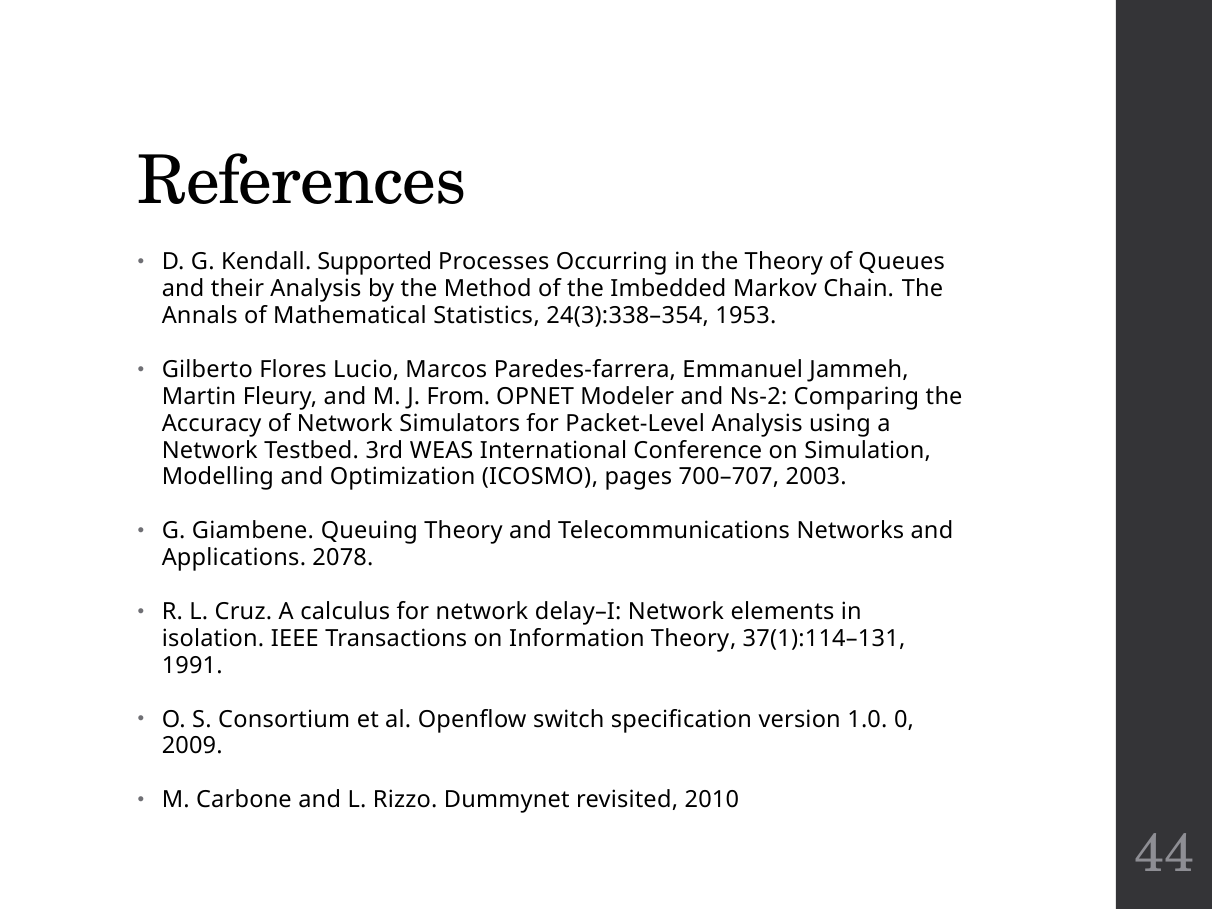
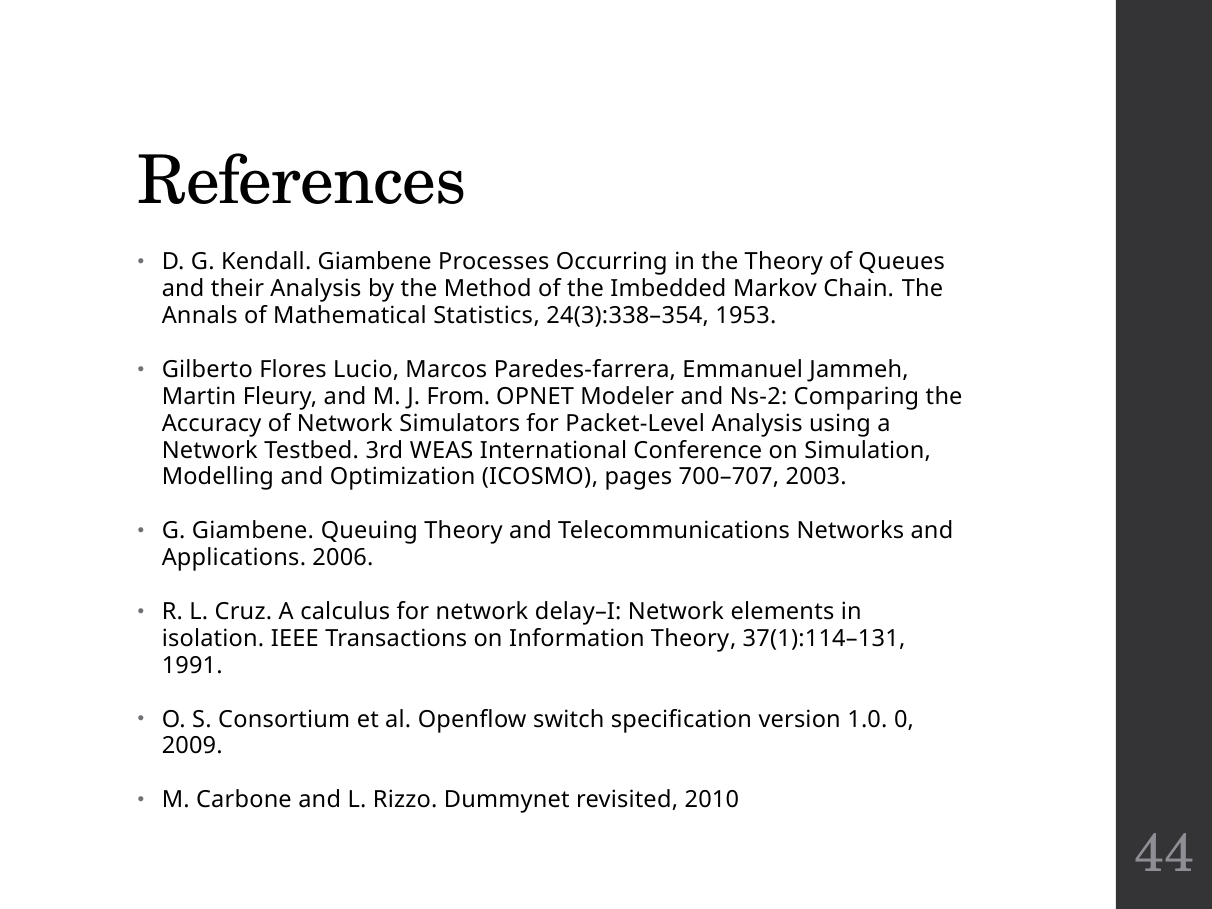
Kendall Supported: Supported -> Giambene (375, 262)
2078: 2078 -> 2006 (343, 558)
